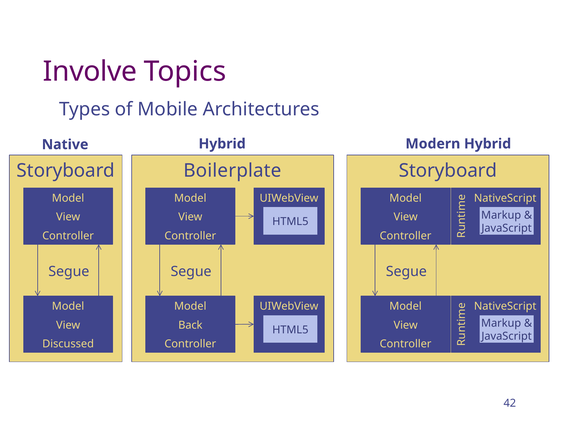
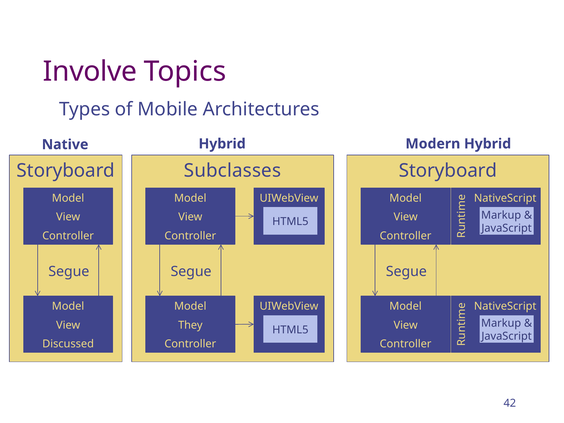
Boilerplate: Boilerplate -> Subclasses (233, 171)
Back: Back -> They (190, 325)
